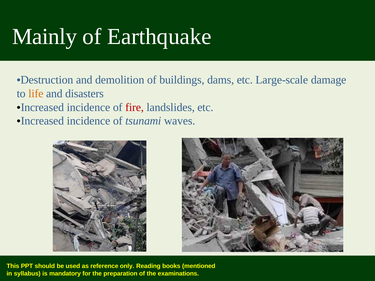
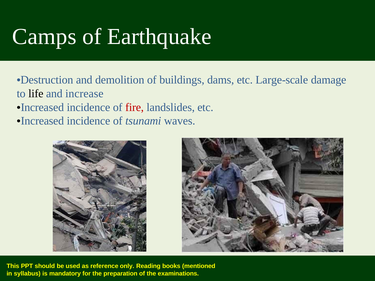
Mainly: Mainly -> Camps (44, 37)
life colour: orange -> black (36, 94)
disasters: disasters -> increase (84, 94)
